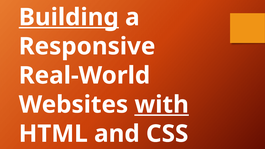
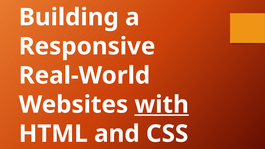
Building underline: present -> none (69, 17)
